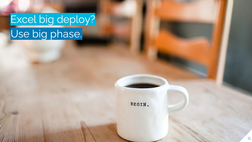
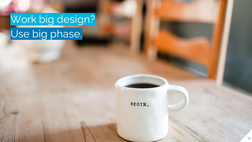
Excel: Excel -> Work (23, 19)
deploy: deploy -> design (76, 19)
